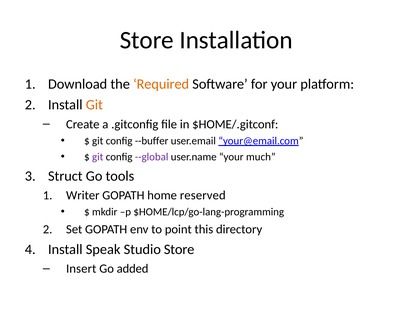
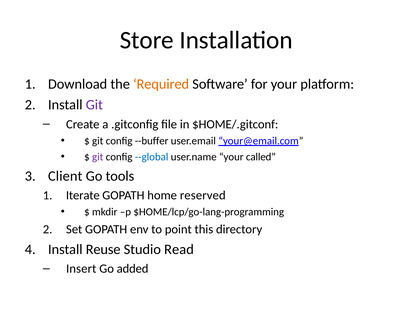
Git colour: orange -> purple (94, 105)
--global colour: purple -> blue (152, 157)
much: much -> called (261, 157)
Struct: Struct -> Client (65, 176)
Writer: Writer -> Iterate (83, 195)
Speak: Speak -> Reuse (103, 249)
Studio Store: Store -> Read (179, 249)
